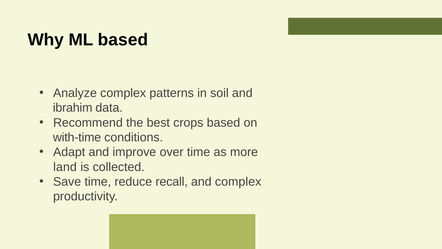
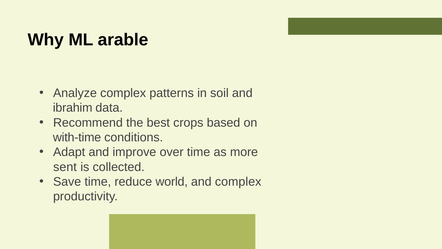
ML based: based -> arable (123, 40)
land: land -> sent (65, 167)
recall: recall -> world (172, 181)
